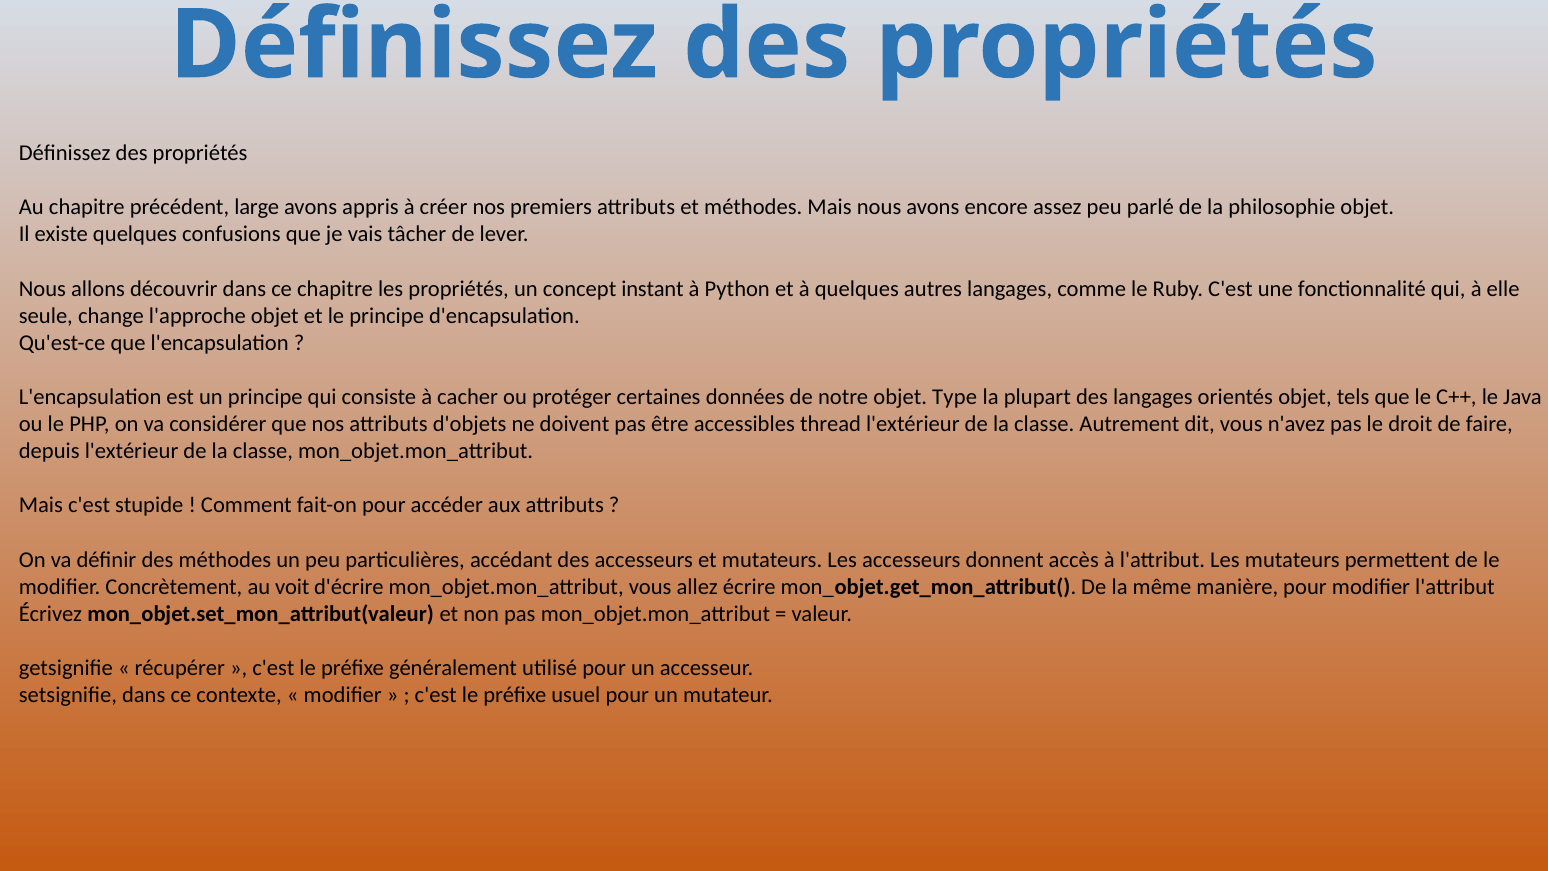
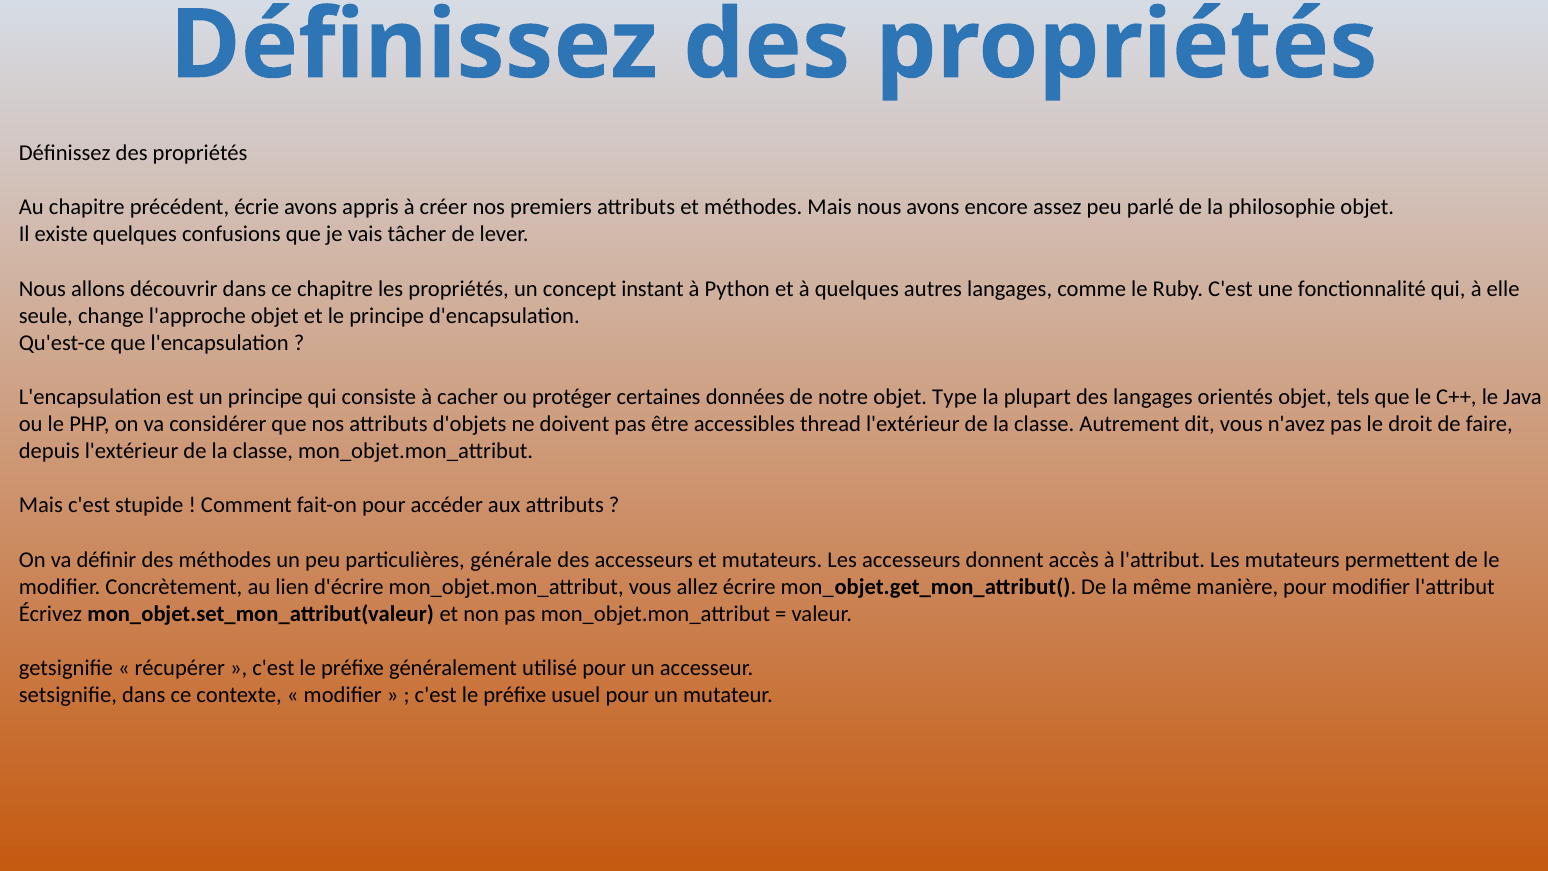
large: large -> écrie (257, 207)
accédant: accédant -> générale (511, 560)
voit: voit -> lien (292, 587)
